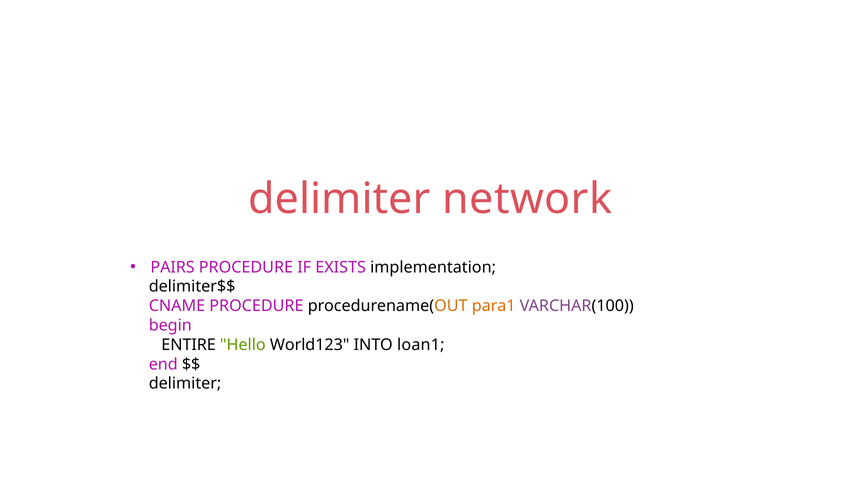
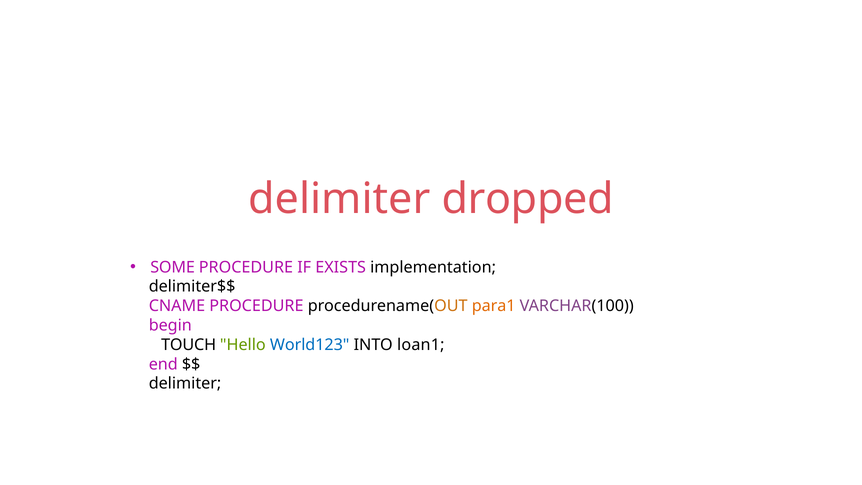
network: network -> dropped (528, 199)
PAIRS: PAIRS -> SOME (173, 267)
ENTIRE: ENTIRE -> TOUCH (189, 345)
World123 colour: black -> blue (310, 345)
